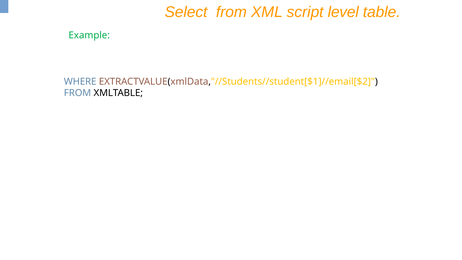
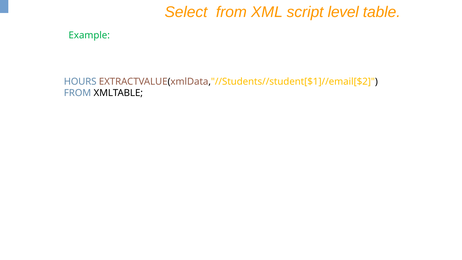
WHERE: WHERE -> HOURS (80, 81)
